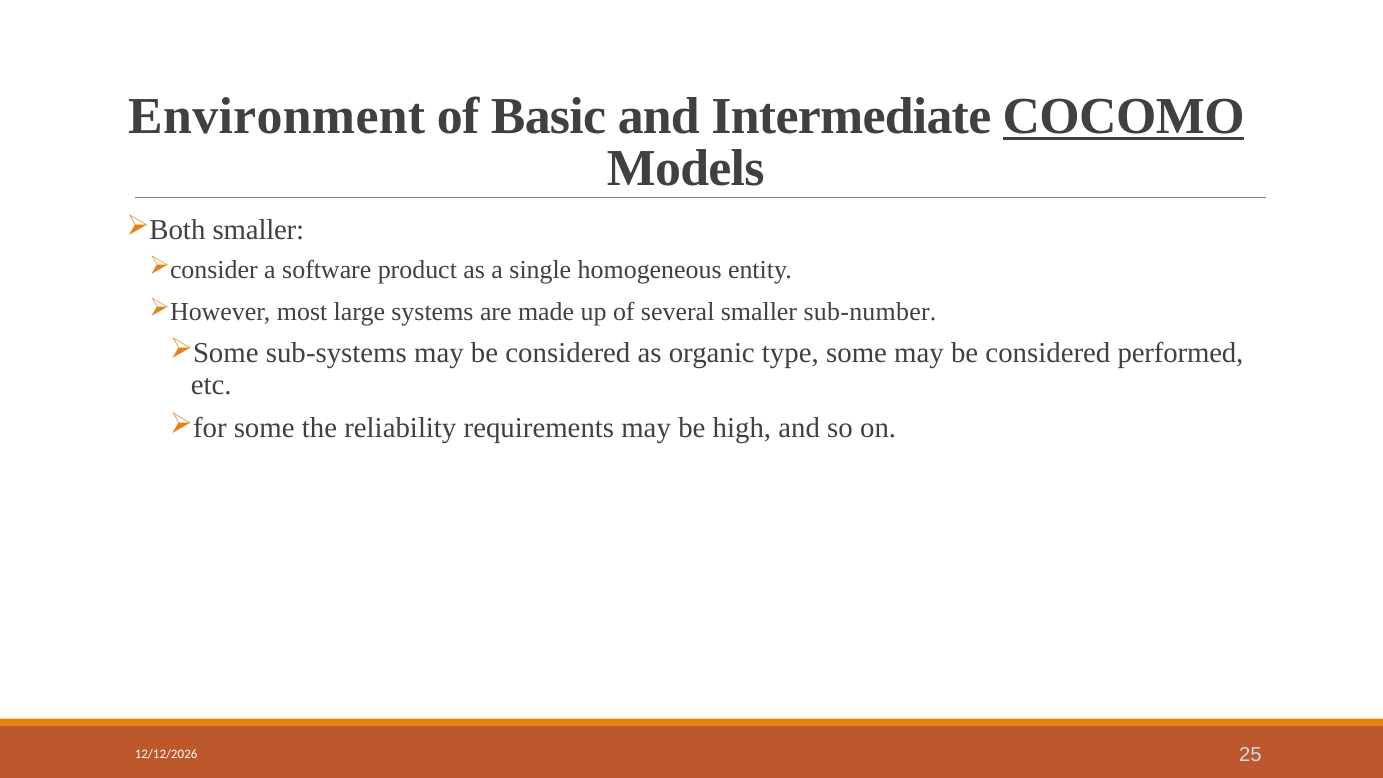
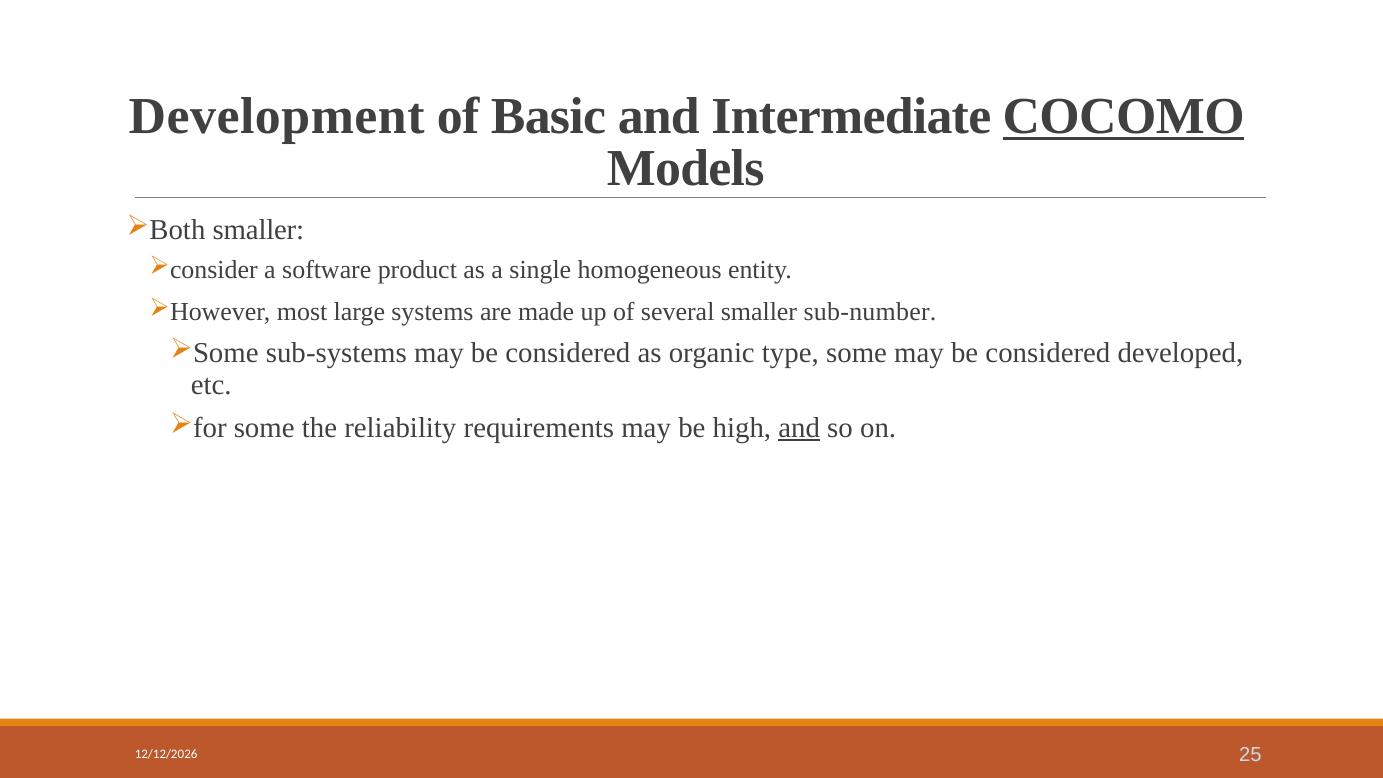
Environment: Environment -> Development (277, 116)
performed: performed -> developed (1180, 353)
and underline: none -> present (799, 428)
